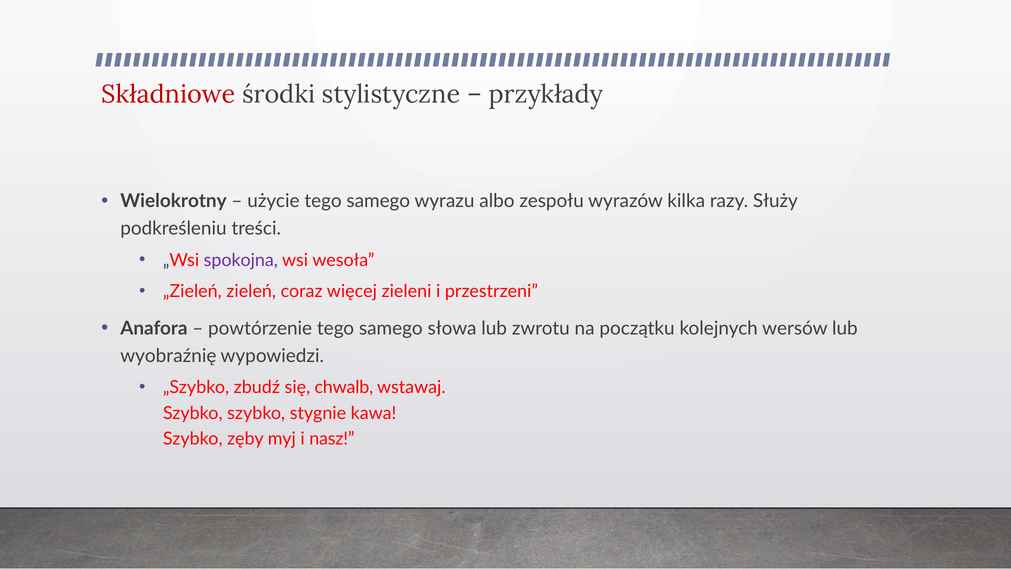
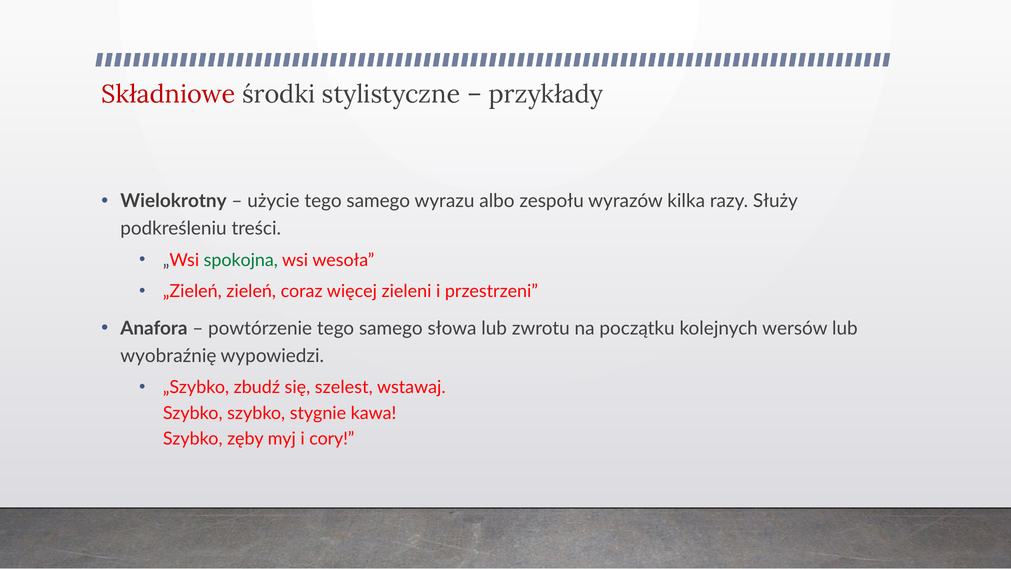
spokojna colour: purple -> green (241, 260)
chwalb: chwalb -> szelest (344, 387)
nasz: nasz -> cory (332, 439)
